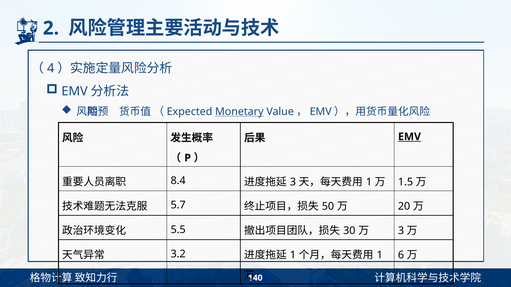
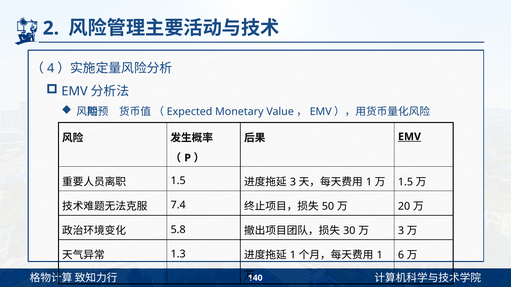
Monetary underline: present -> none (239, 112)
8.4: 8.4 -> 1.5 (178, 181)
5.7: 5.7 -> 7.4 (178, 205)
5.5: 5.5 -> 5.8 (178, 230)
3.2: 3.2 -> 1.3 (178, 254)
